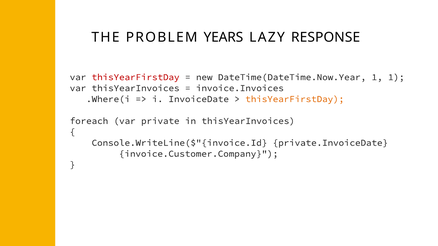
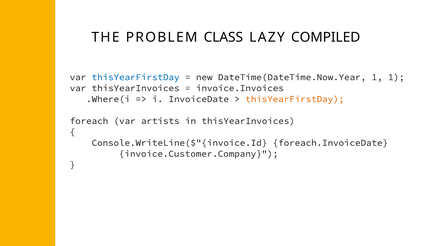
YEARS: YEARS -> CLASS (223, 37)
RESPONSE: RESPONSE -> COMPILED (326, 37)
thisYearFirstDay colour: red -> blue (136, 77)
private: private -> artists (160, 121)
private.InvoiceDate: private.InvoiceDate -> foreach.InvoiceDate (330, 143)
